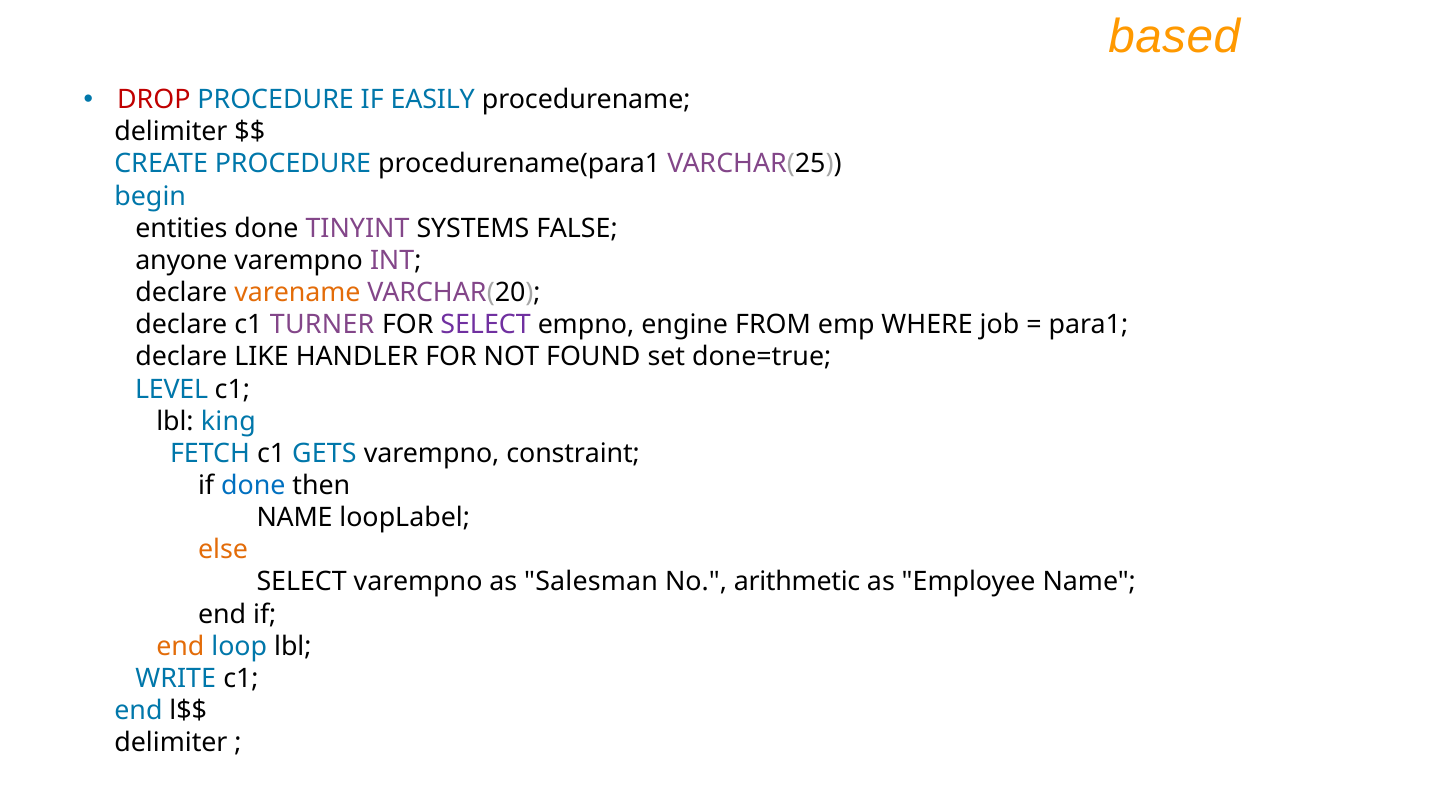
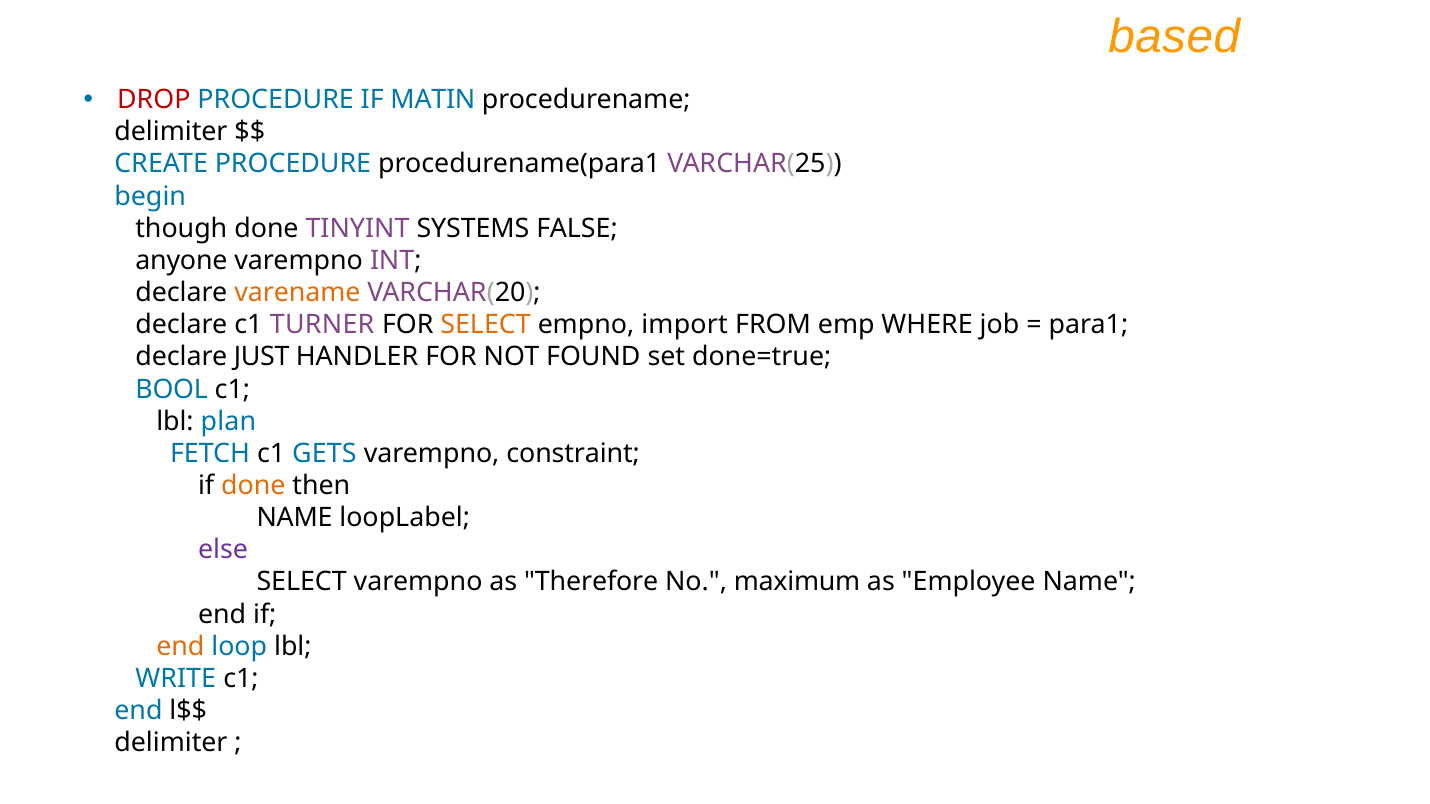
EASILY: EASILY -> MATIN (433, 100)
entities: entities -> though (181, 228)
SELECT colour: purple -> orange (486, 325)
engine: engine -> import (685, 325)
LIKE: LIKE -> JUST (262, 357)
LEVEL: LEVEL -> BOOL (172, 389)
king: king -> plan (228, 422)
done colour: blue -> orange (253, 486)
else colour: orange -> purple (223, 550)
Salesman: Salesman -> Therefore (591, 582)
arithmetic: arithmetic -> maximum (797, 582)
